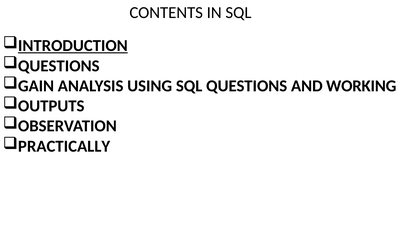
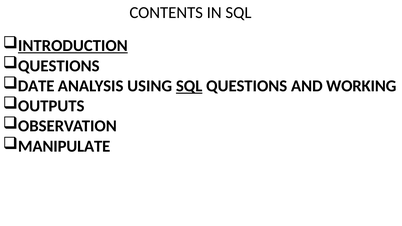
GAIN: GAIN -> DATE (36, 86)
SQL underline: none -> present (189, 86)
PRACTICALLY: PRACTICALLY -> MANIPULATE (64, 146)
